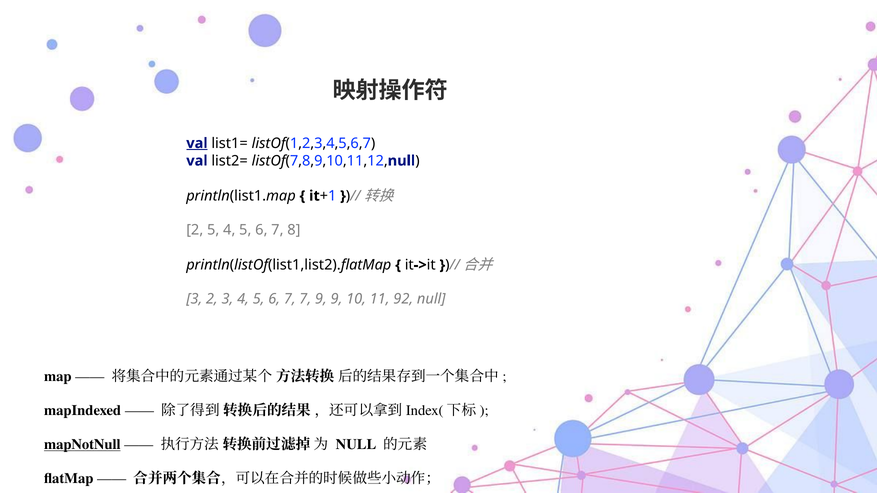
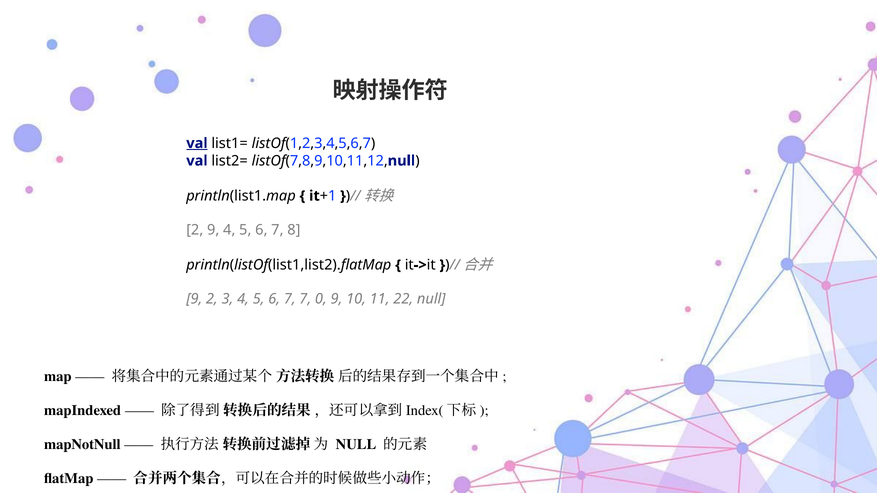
2 5: 5 -> 9 (213, 230)
3: 3 -> 9 (194, 299)
7 9: 9 -> 0 (321, 299)
92: 92 -> 22 (403, 299)
mapNotNull underline: present -> none (82, 445)
